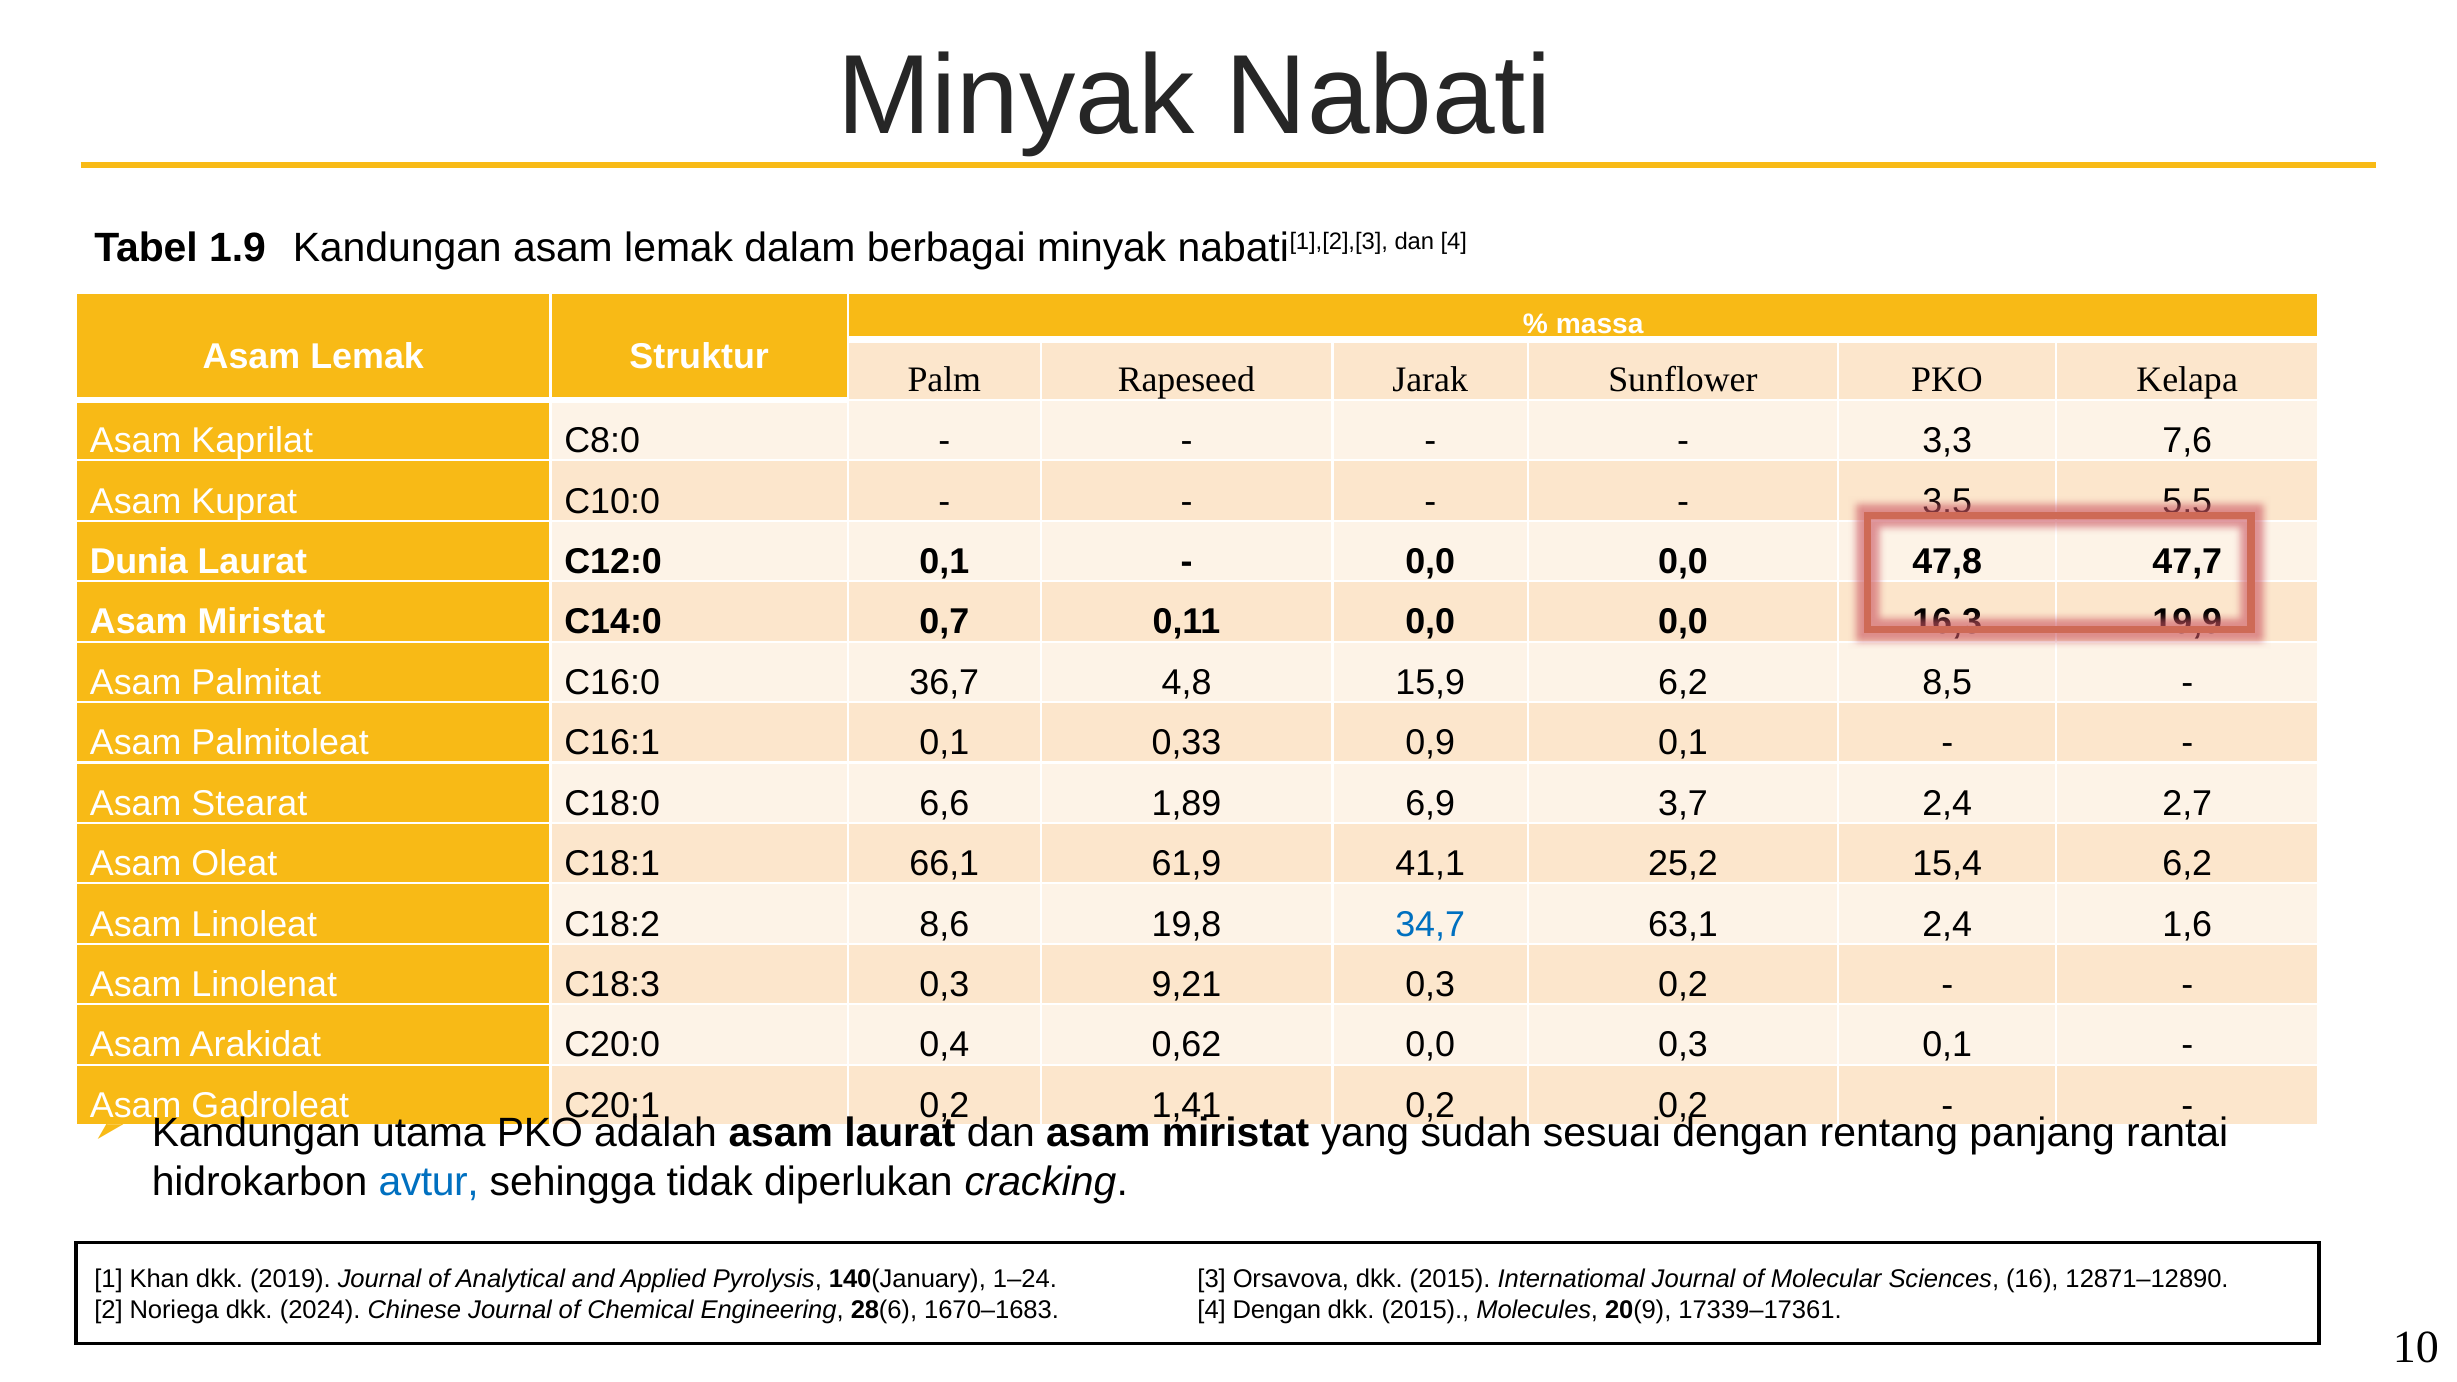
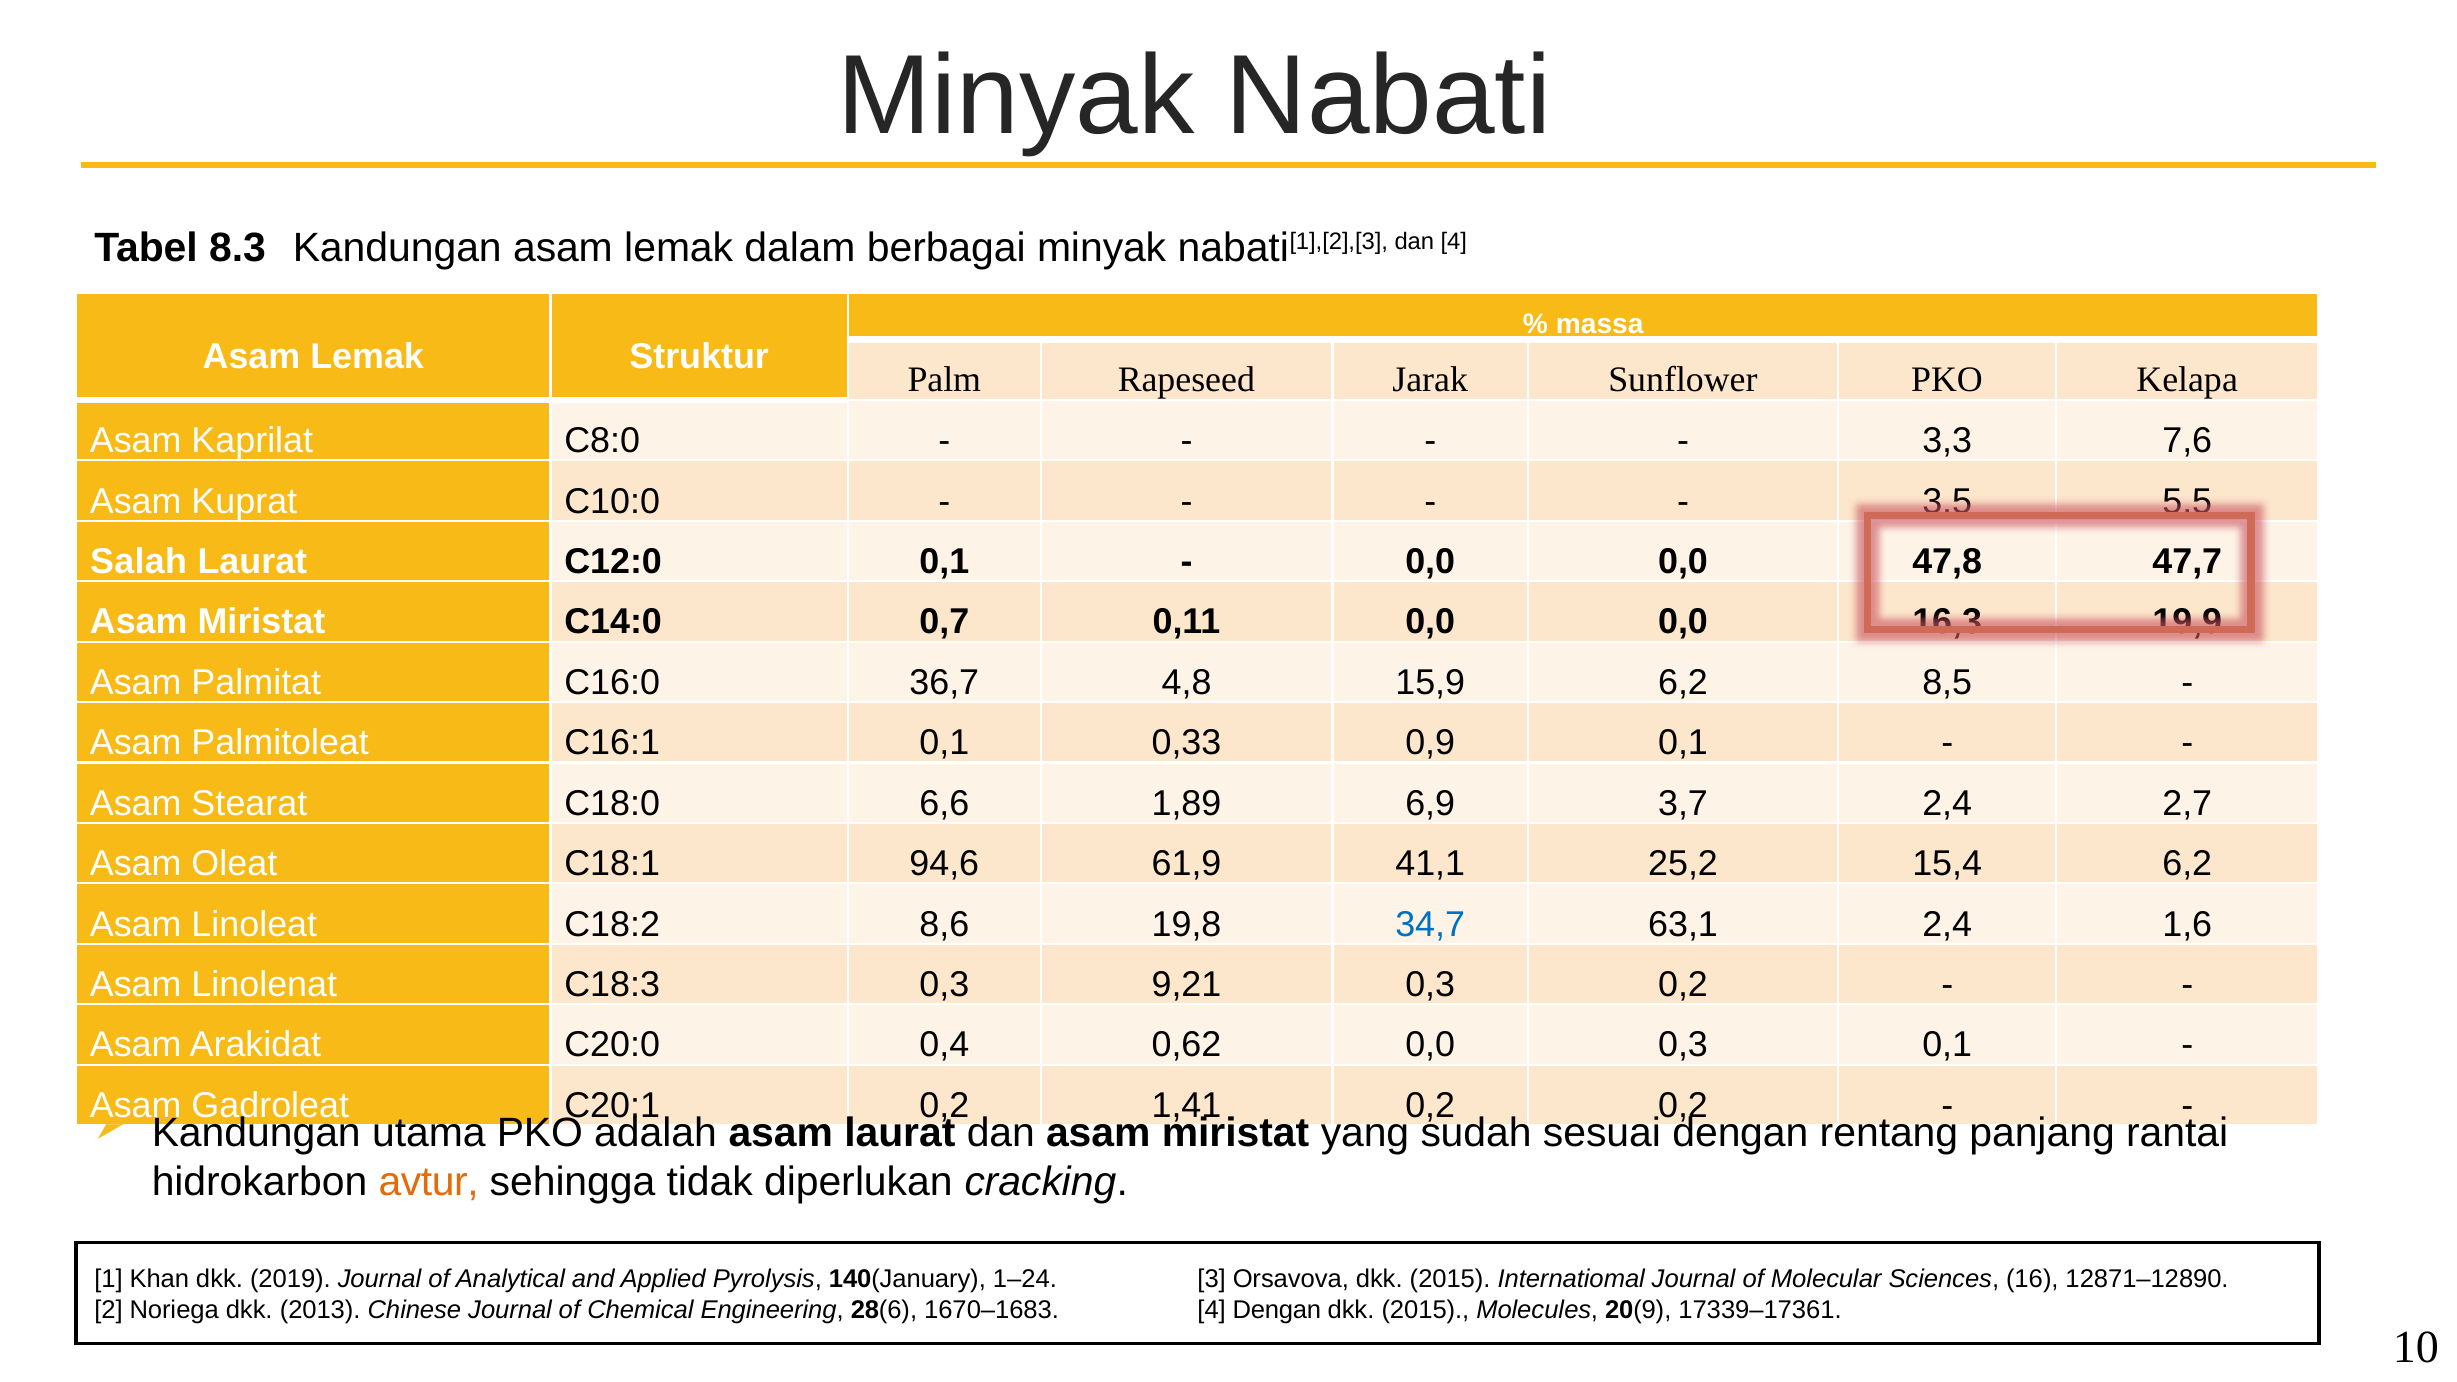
1.9: 1.9 -> 8.3 (237, 248)
Dunia: Dunia -> Salah (139, 562)
66,1: 66,1 -> 94,6 (944, 864)
avtur colour: blue -> orange (429, 1182)
2024: 2024 -> 2013 (320, 1310)
